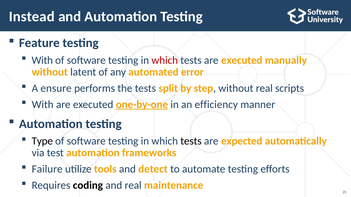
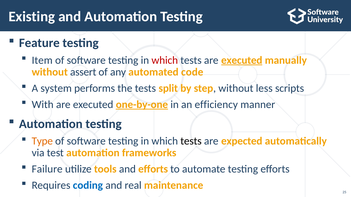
Instead: Instead -> Existing (32, 17)
With: With -> Item (42, 60)
executed underline: none -> present (242, 60)
latent: latent -> assert (83, 72)
error: error -> code (192, 72)
ensure: ensure -> system (56, 88)
without real: real -> less (264, 88)
Type colour: black -> orange (42, 141)
and detect: detect -> efforts (153, 169)
coding colour: black -> blue (88, 186)
